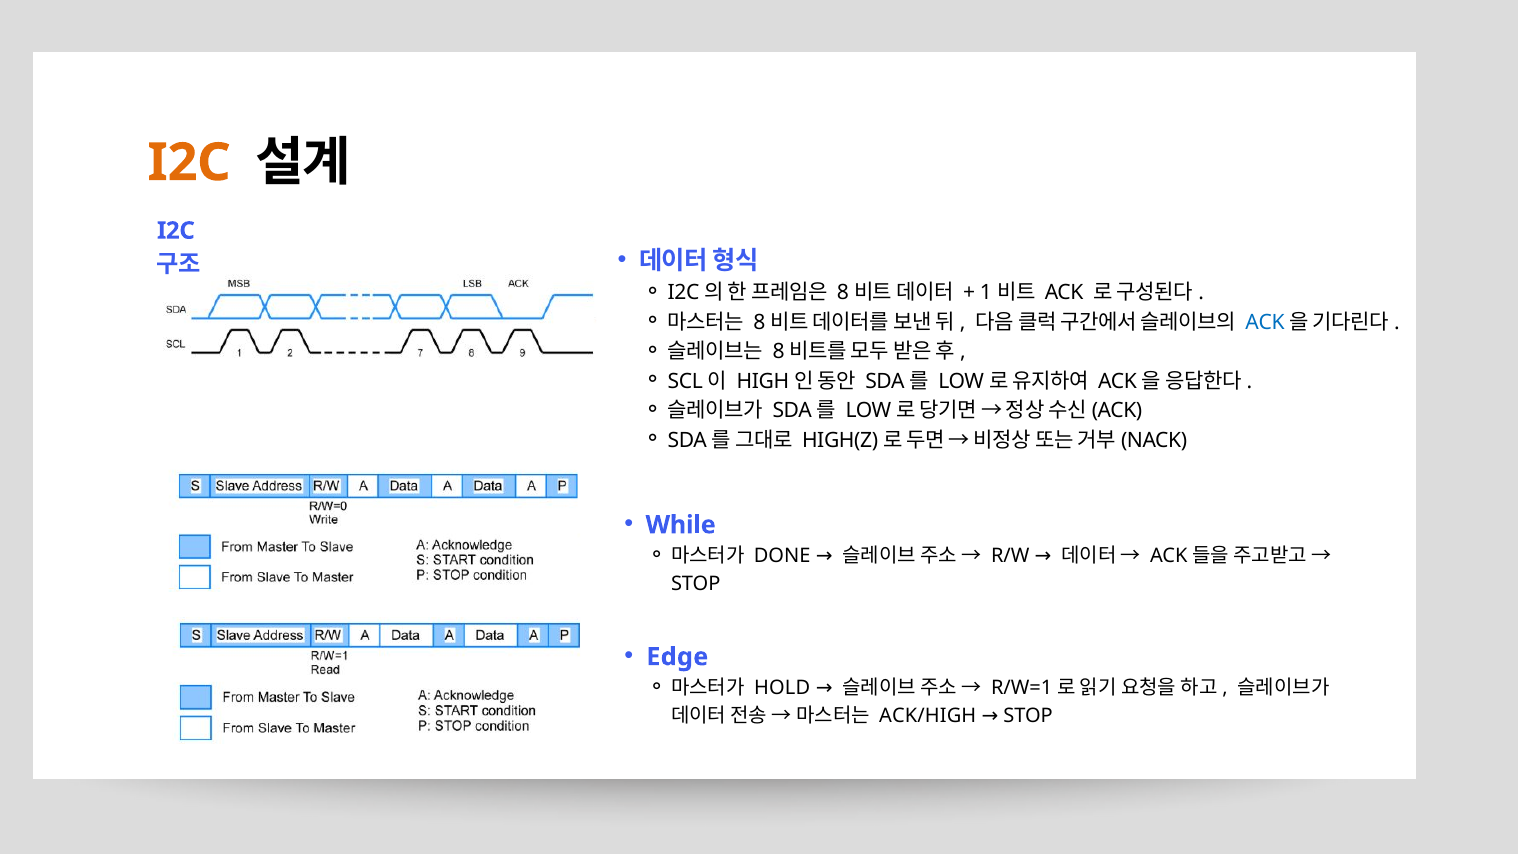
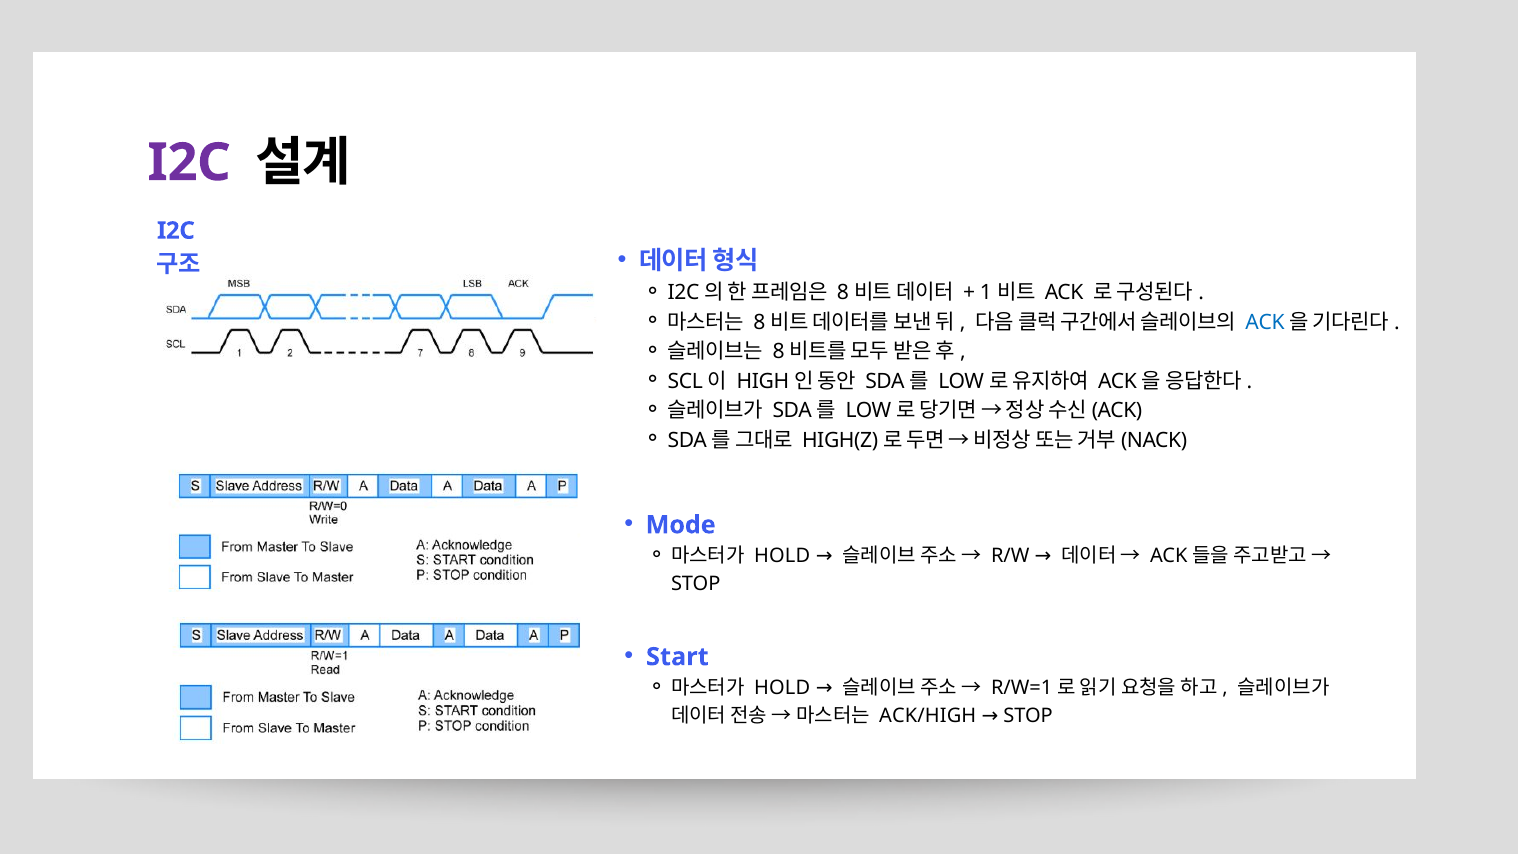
I2C colour: orange -> purple (189, 163)
While: While -> Mode (681, 525)
DONE: DONE -> HOLD (782, 556)
Edge: Edge -> Start (677, 657)
